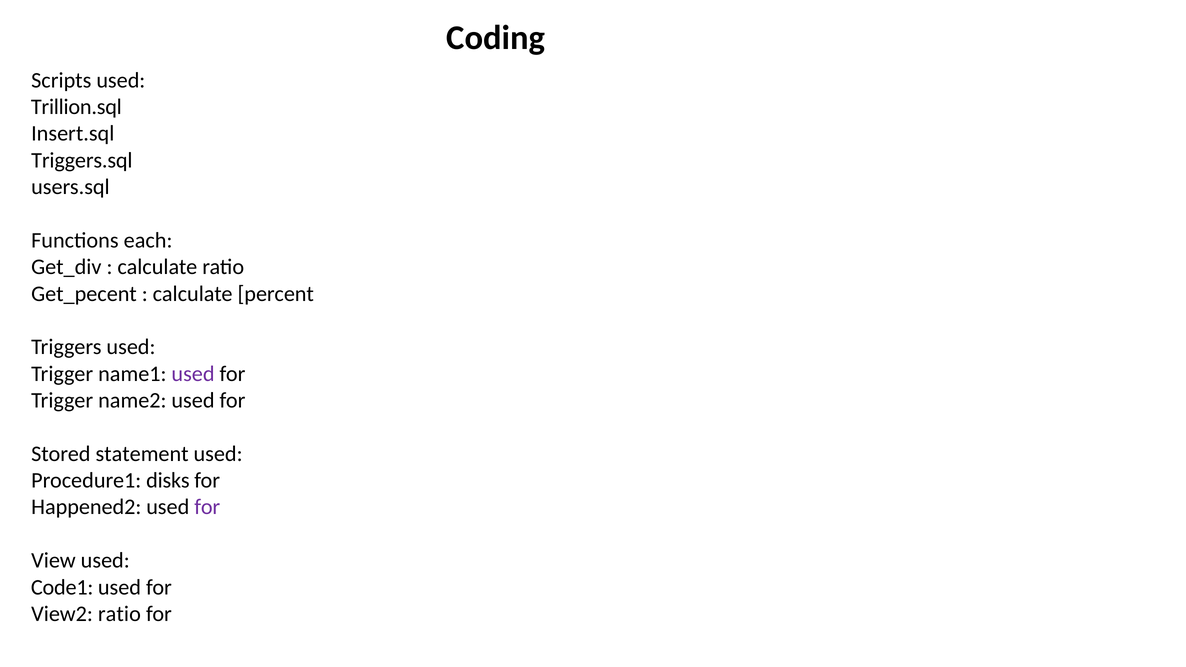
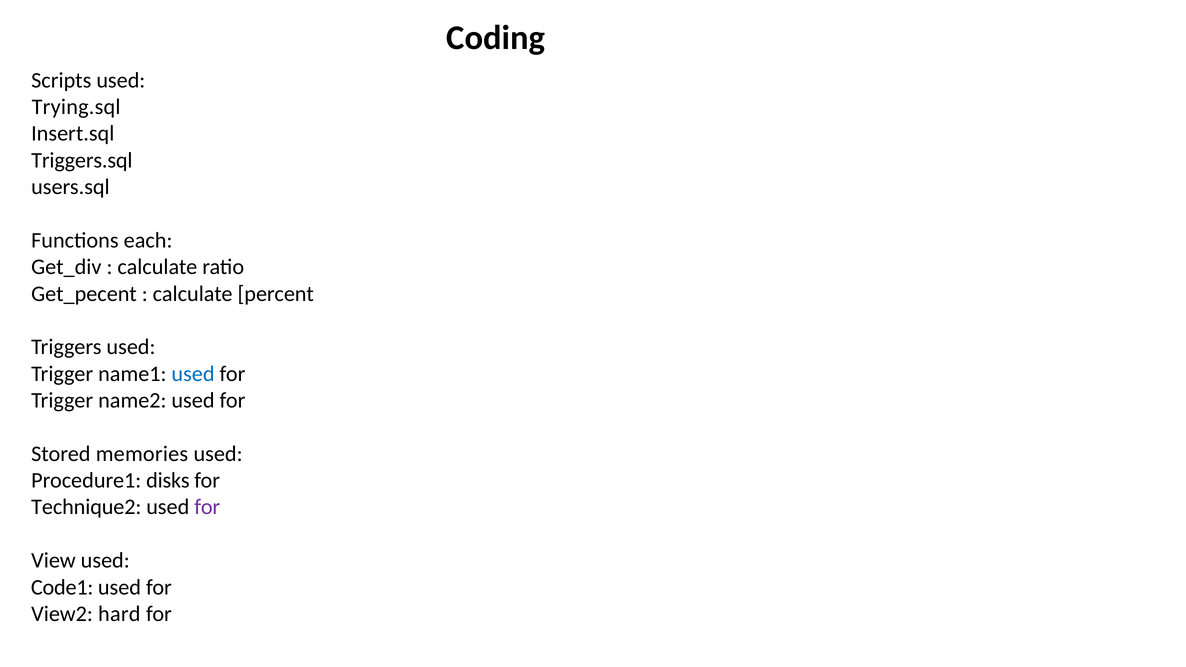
Trillion.sql: Trillion.sql -> Trying.sql (76, 107)
used colour: purple -> blue (193, 374)
statement: statement -> memories (142, 454)
Happened2: Happened2 -> Technique2 (86, 507)
View2 ratio: ratio -> hard (119, 614)
